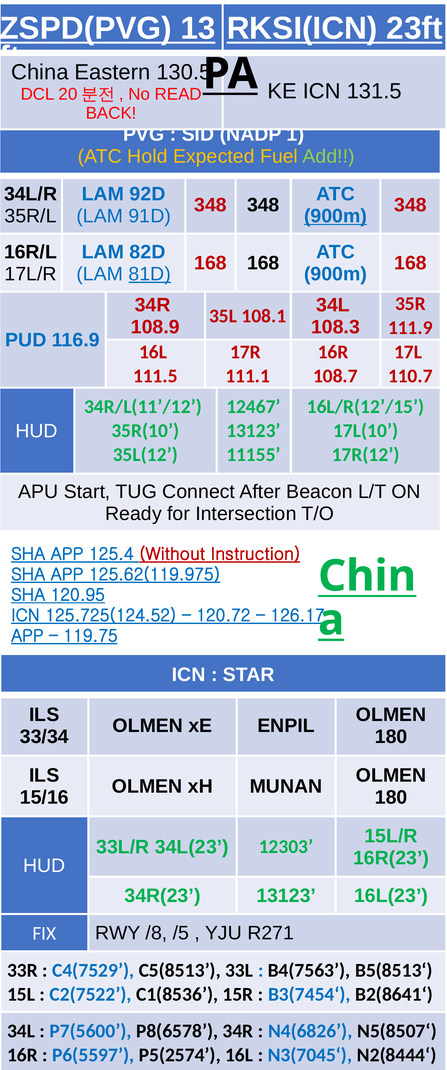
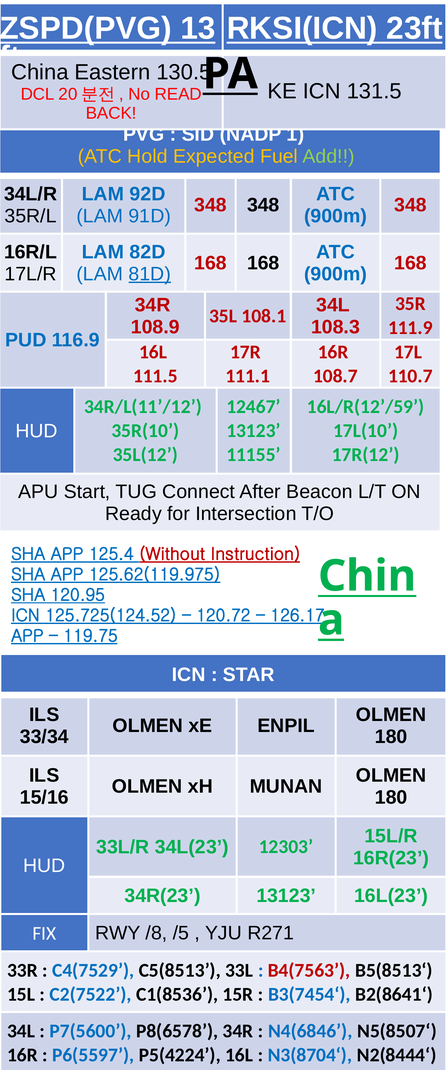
900m underline: present -> none (336, 216)
16L/R(12’/15: 16L/R(12’/15 -> 16L/R(12’/59 (366, 407)
B4(7563 colour: black -> red (309, 970)
N4(6826: N4(6826 -> N4(6846 (310, 1031)
P5(2574: P5(2574 -> P5(4224 (180, 1055)
N3(7045‘: N3(7045‘ -> N3(8704‘ (310, 1055)
